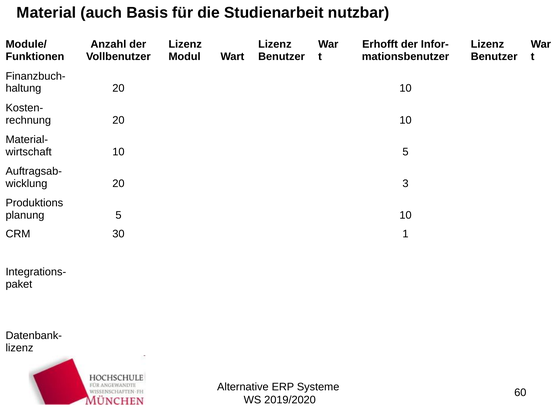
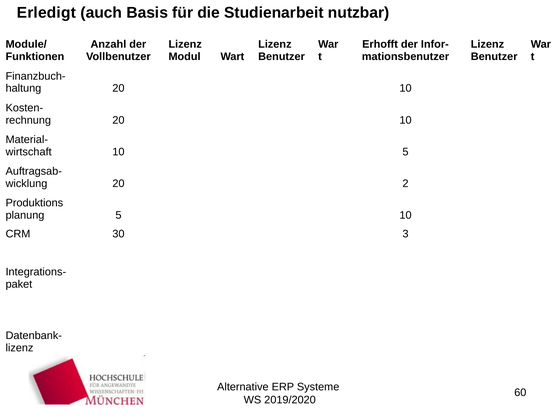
Material: Material -> Erledigt (46, 13)
3: 3 -> 2 (406, 184)
1: 1 -> 3 (406, 234)
